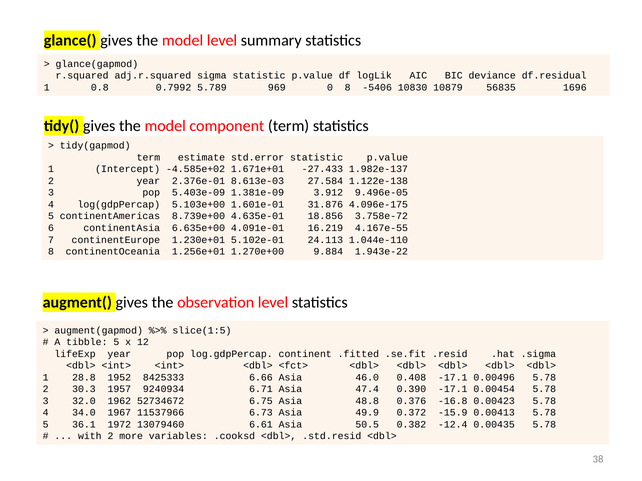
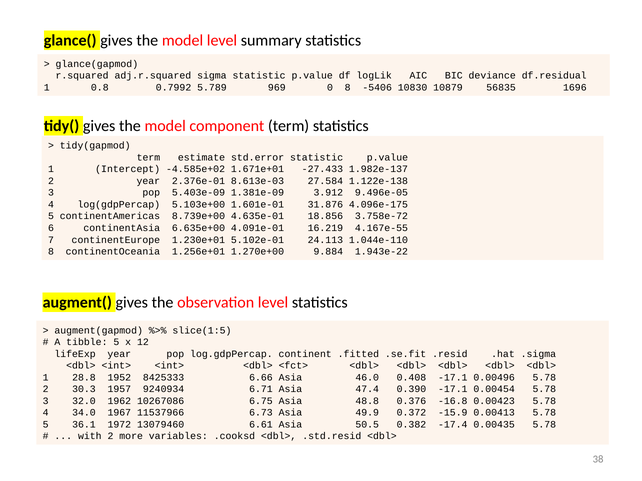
52734672: 52734672 -> 10267086 (161, 401)
-12.4: -12.4 -> -17.4 (453, 425)
